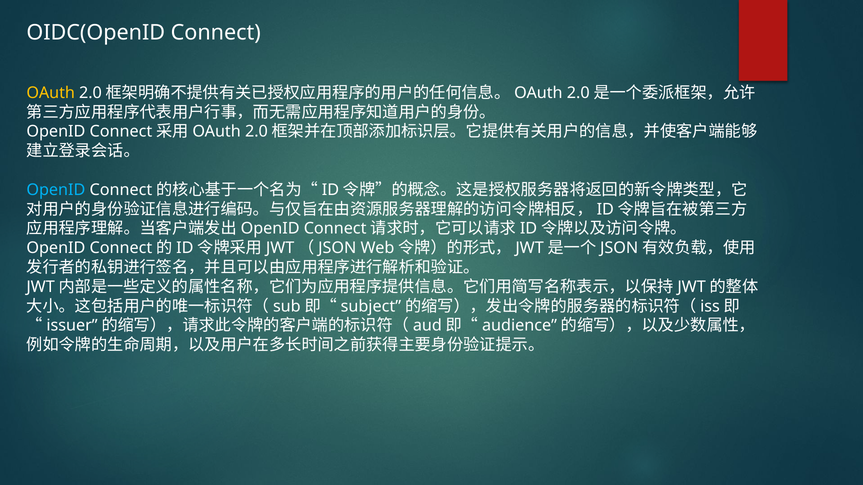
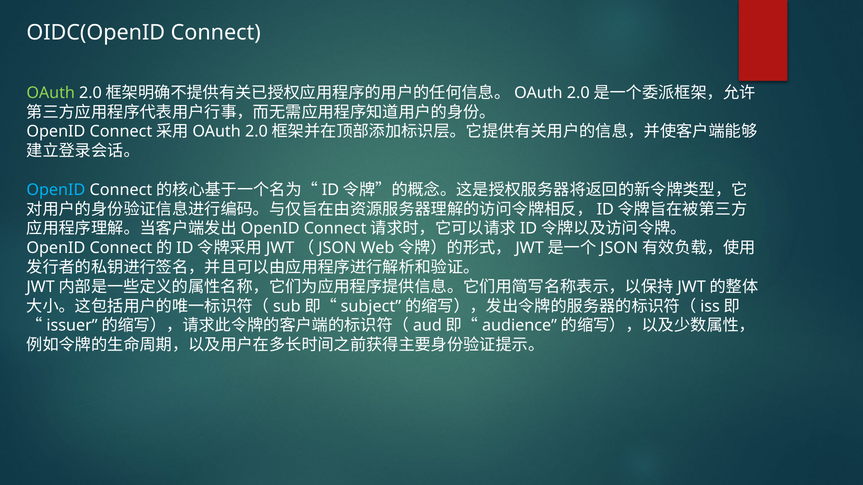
OAuth colour: yellow -> light green (51, 93)
